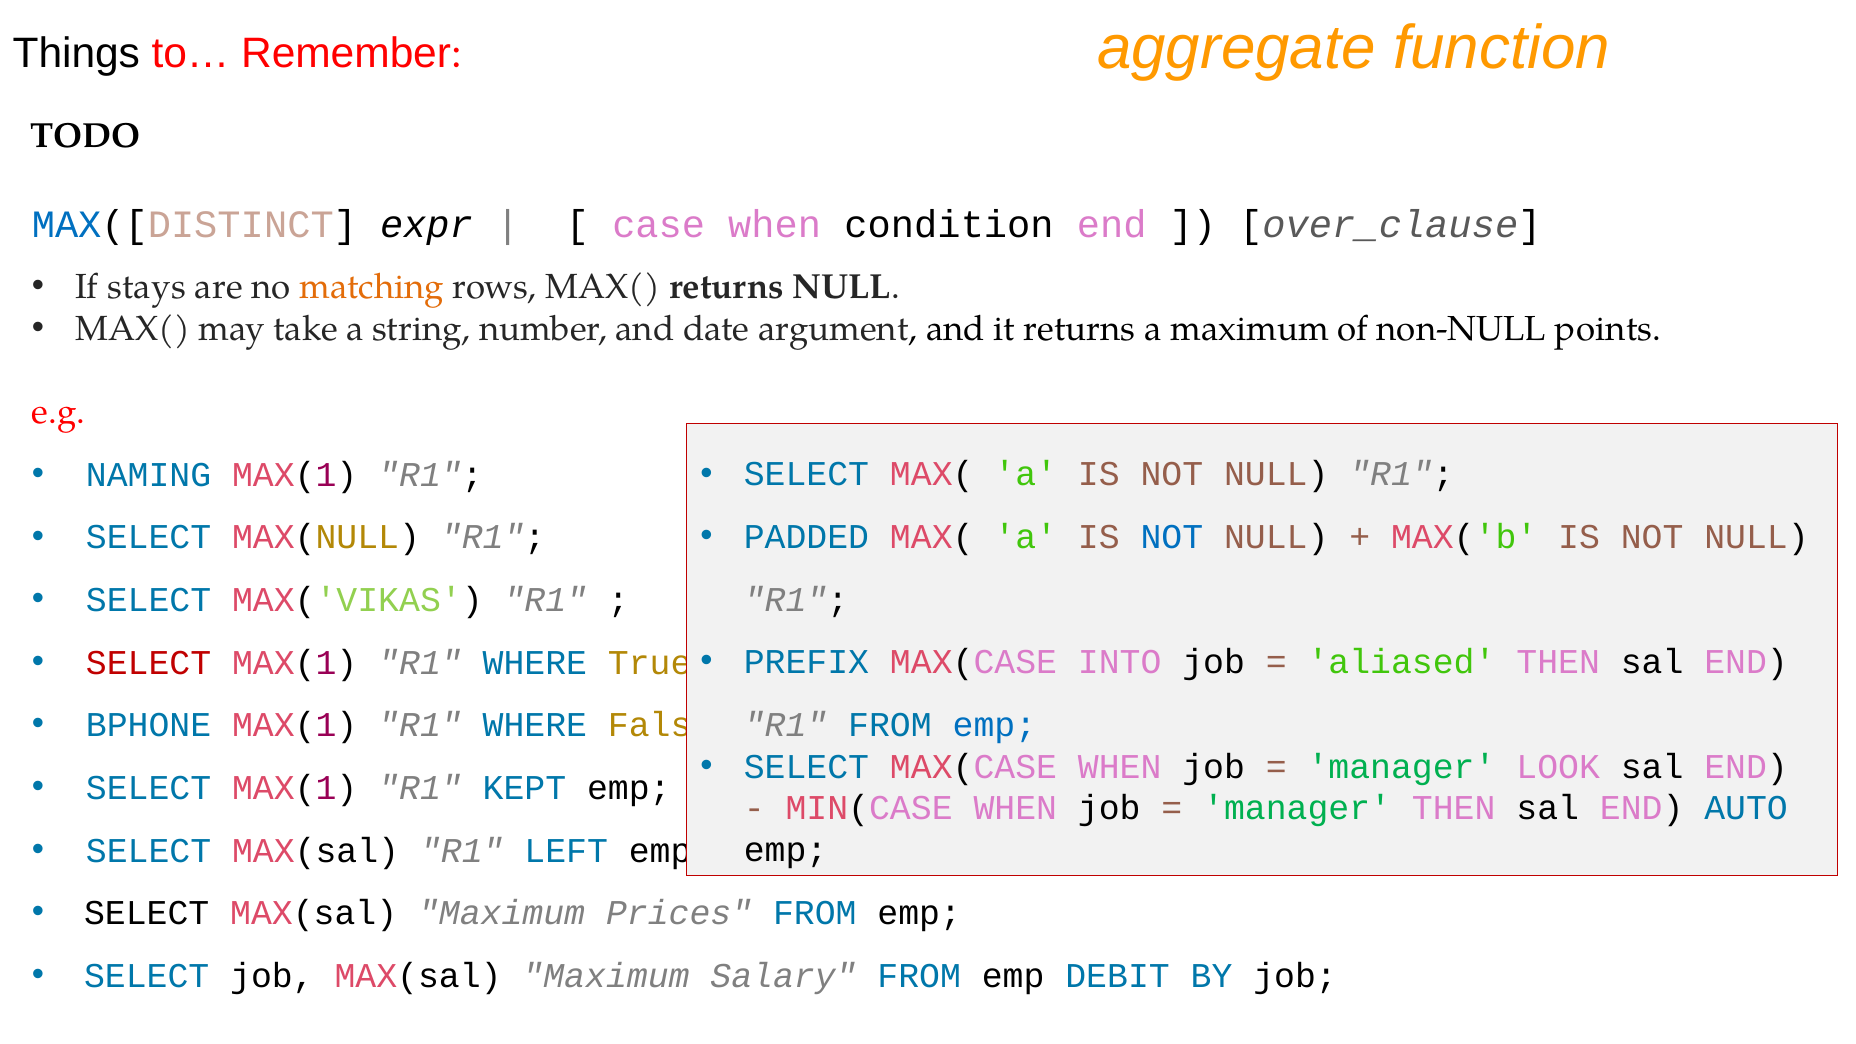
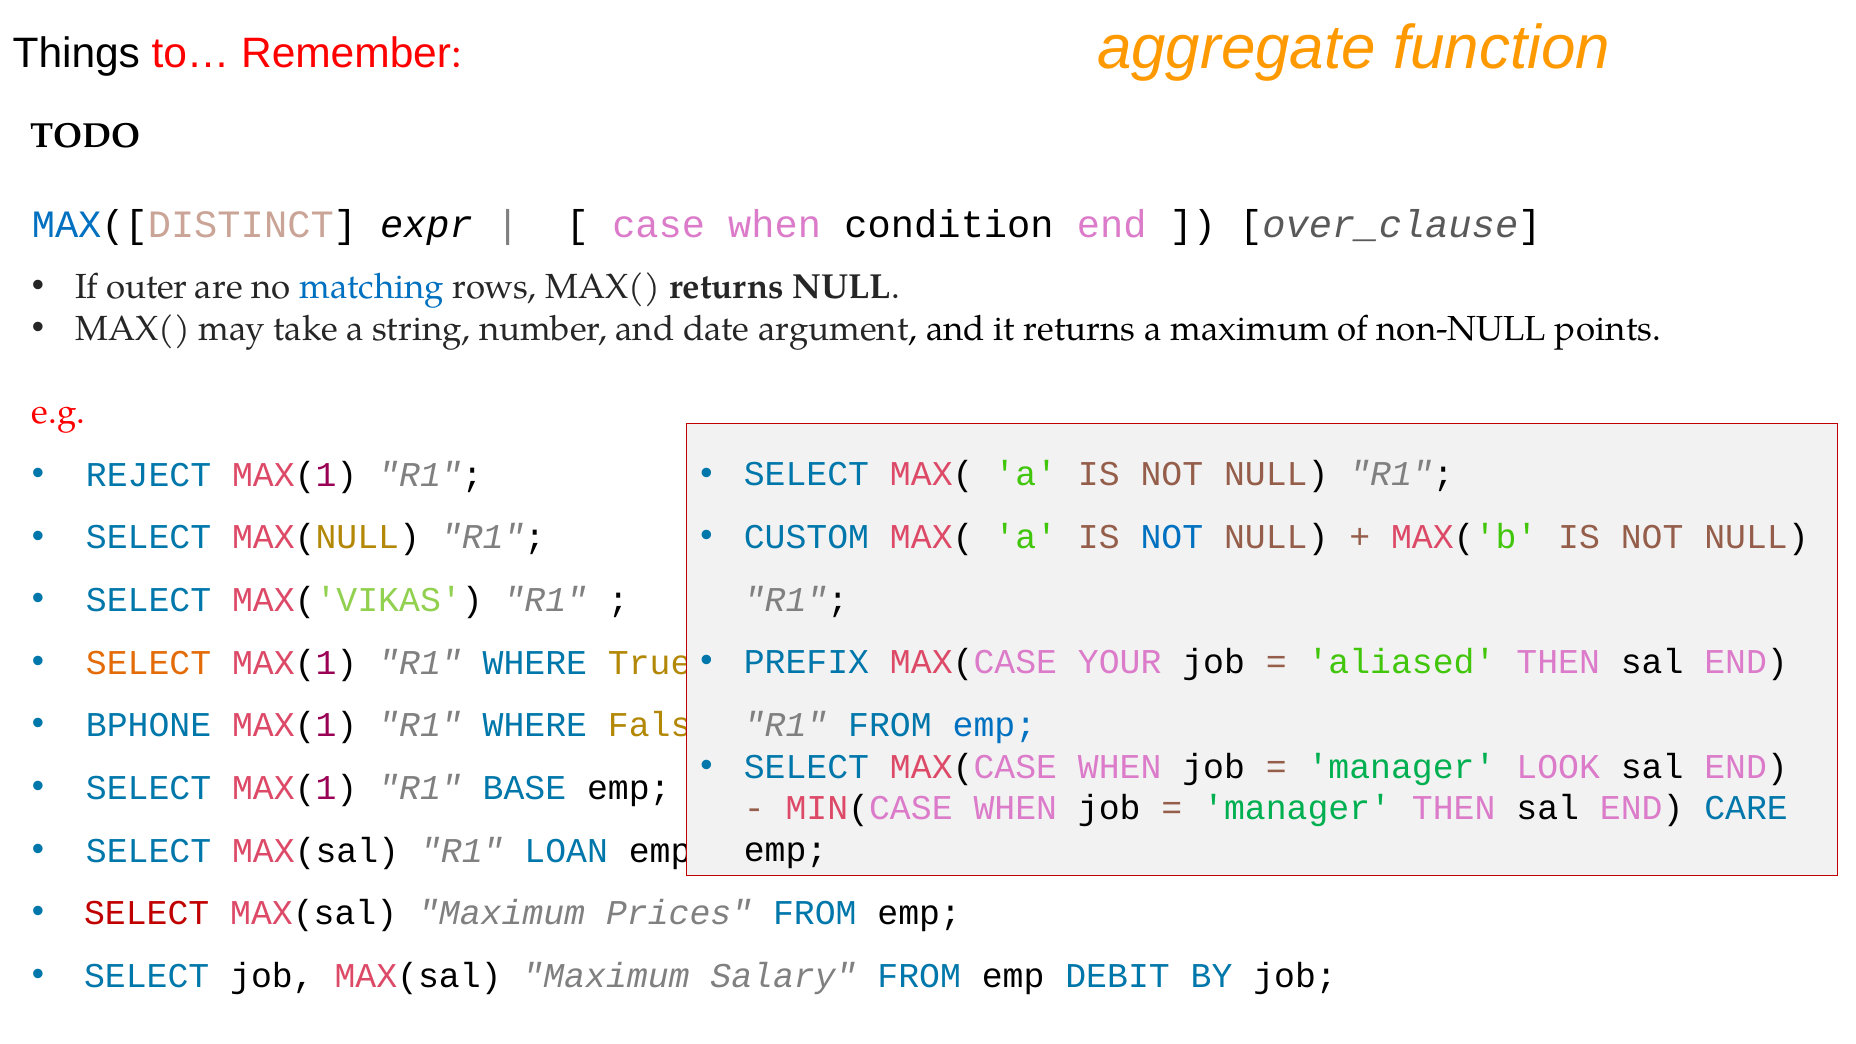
stays: stays -> outer (147, 287)
matching colour: orange -> blue (372, 287)
NAMING: NAMING -> REJECT (149, 475)
PADDED: PADDED -> CUSTOM (806, 537)
INTO: INTO -> YOUR (1120, 662)
SELECT colour: red -> orange (149, 663)
KEPT: KEPT -> BASE (524, 788)
AUTO: AUTO -> CARE (1746, 808)
LEFT: LEFT -> LOAN (566, 851)
SELECT colour: black -> red (147, 913)
